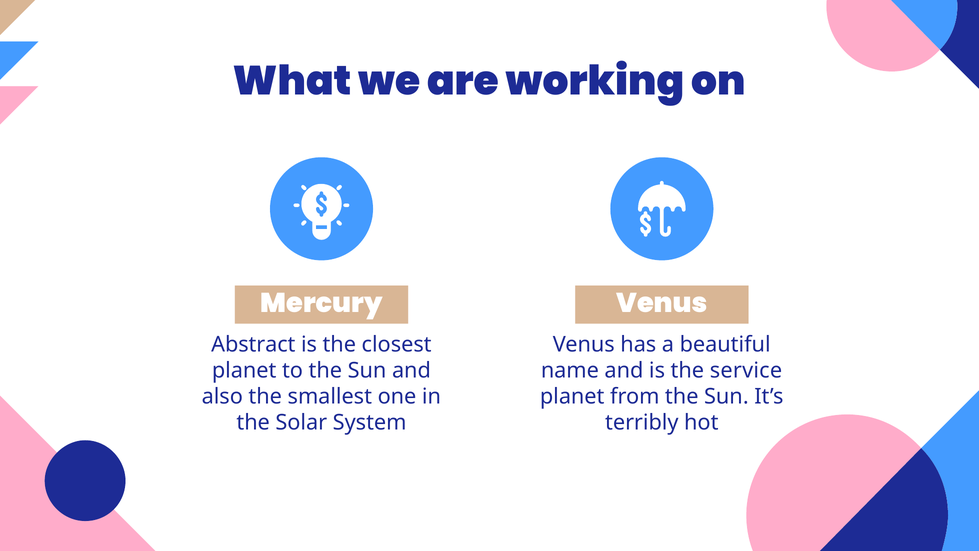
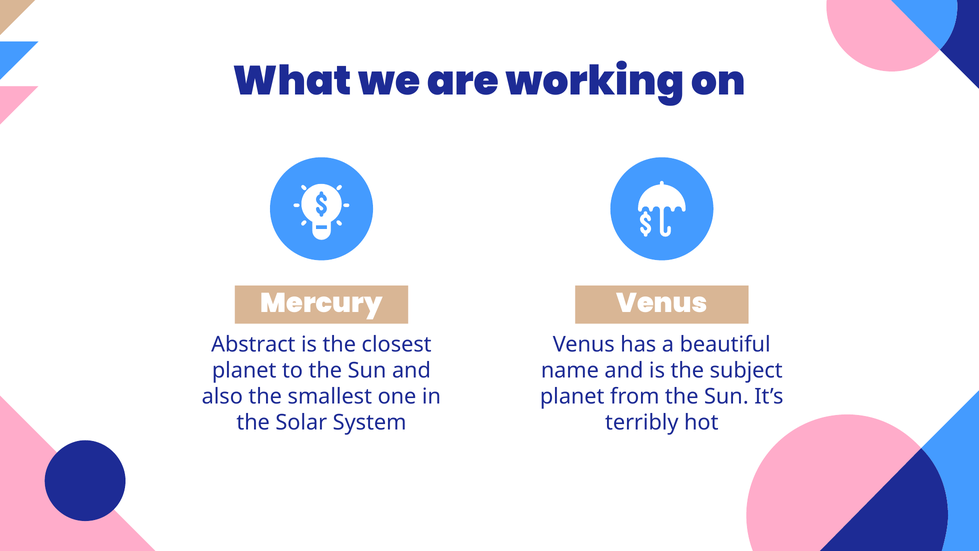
service: service -> subject (746, 370)
